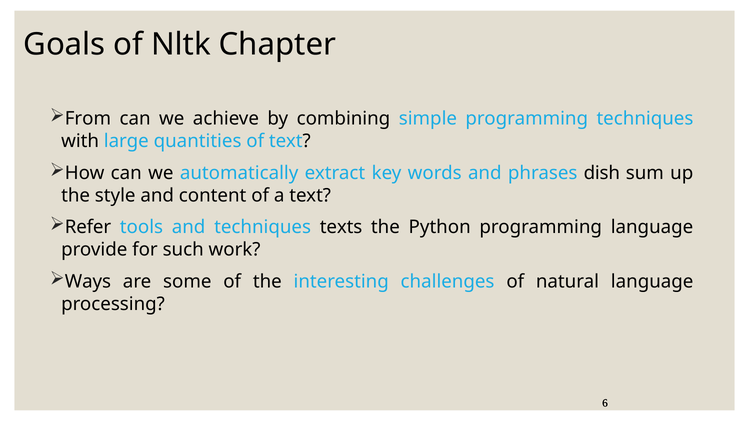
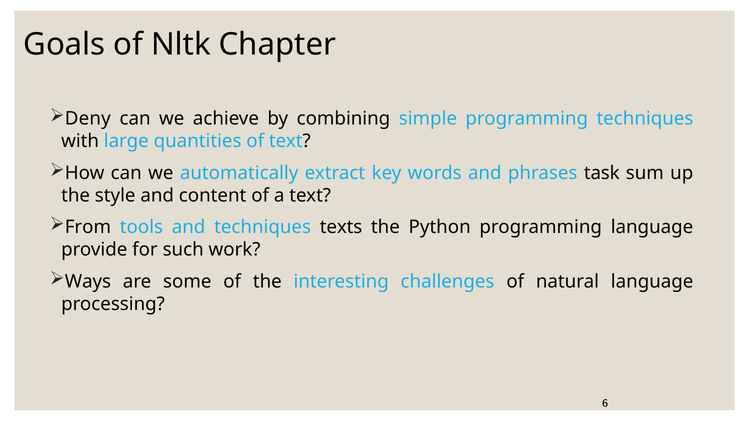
From: From -> Deny (88, 119)
dish: dish -> task (602, 173)
Refer: Refer -> From (88, 227)
